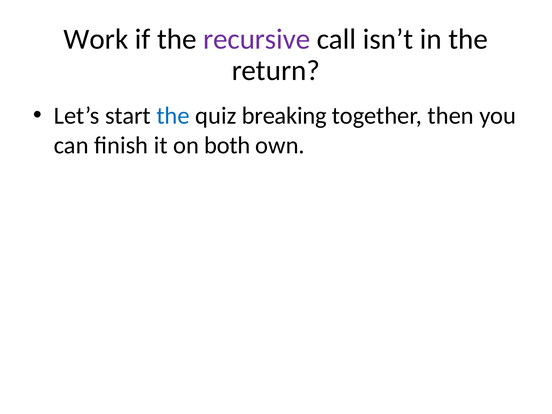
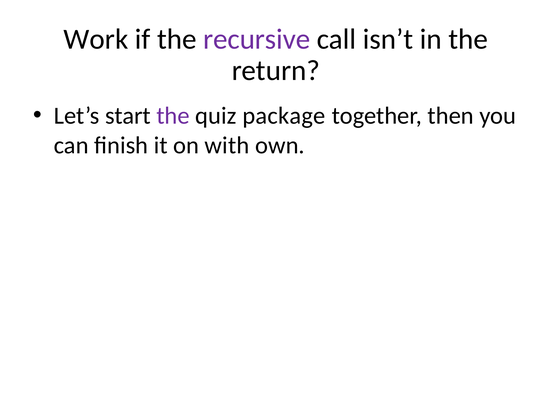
the colour: blue -> purple (173, 116)
breaking: breaking -> package (284, 116)
both: both -> with (227, 145)
